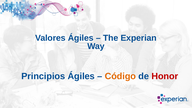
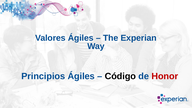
Código colour: orange -> black (120, 76)
